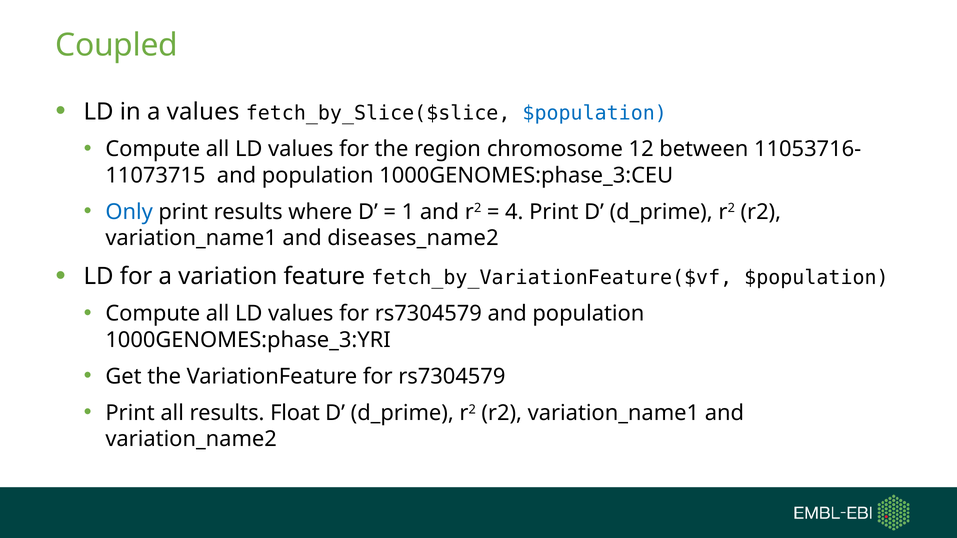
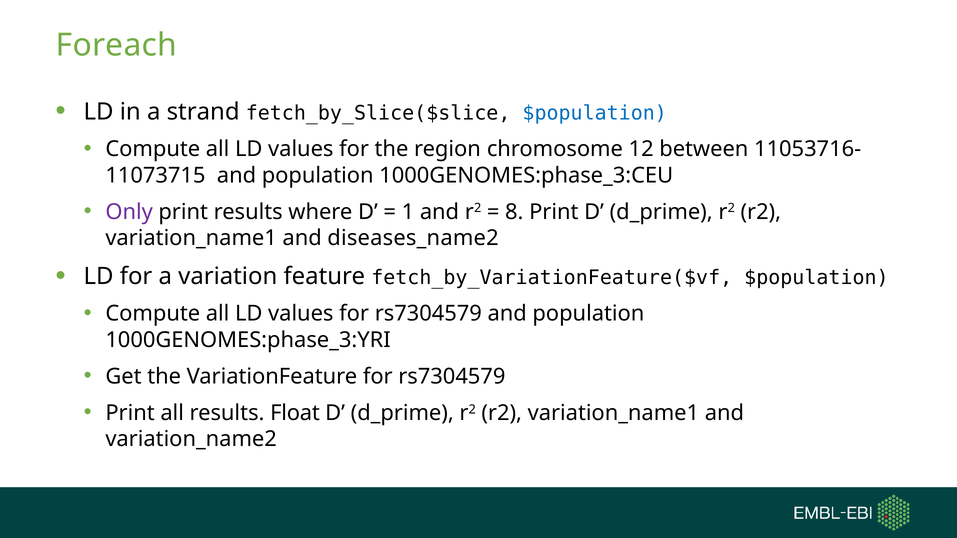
Coupled: Coupled -> Foreach (116, 45)
a values: values -> strand (203, 112)
Only colour: blue -> purple (129, 212)
4: 4 -> 8 (514, 212)
